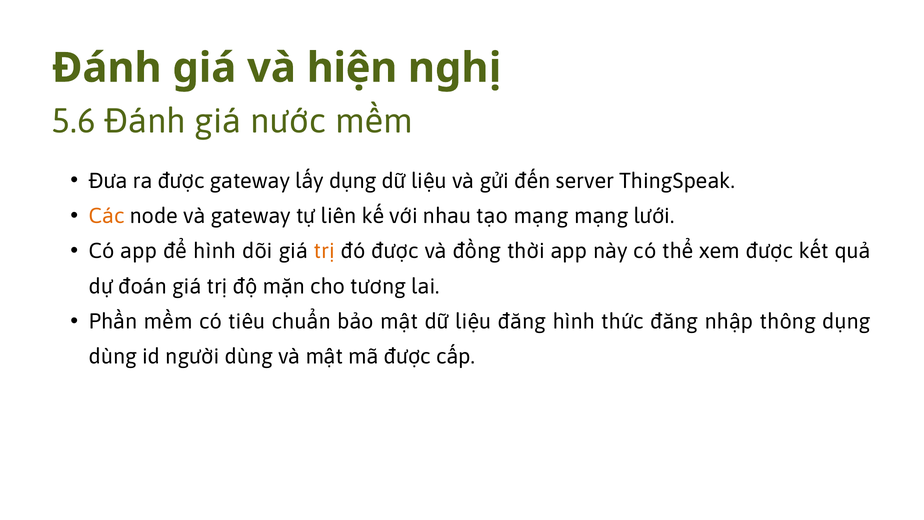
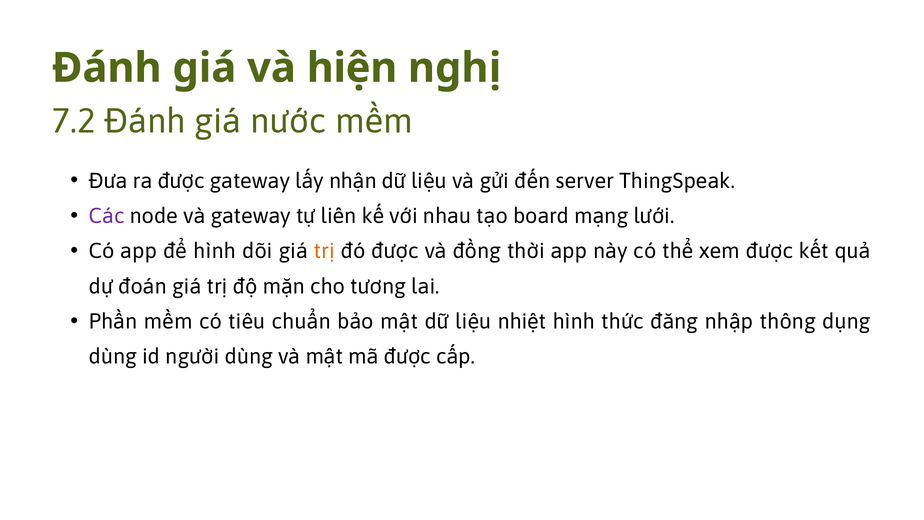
5.6: 5.6 -> 7.2 (74, 121)
lấy dụng: dụng -> nhận (353, 181)
Các colour: orange -> purple (107, 216)
tạo mạng: mạng -> board (541, 216)
liệu đăng: đăng -> nhiệt (522, 321)
